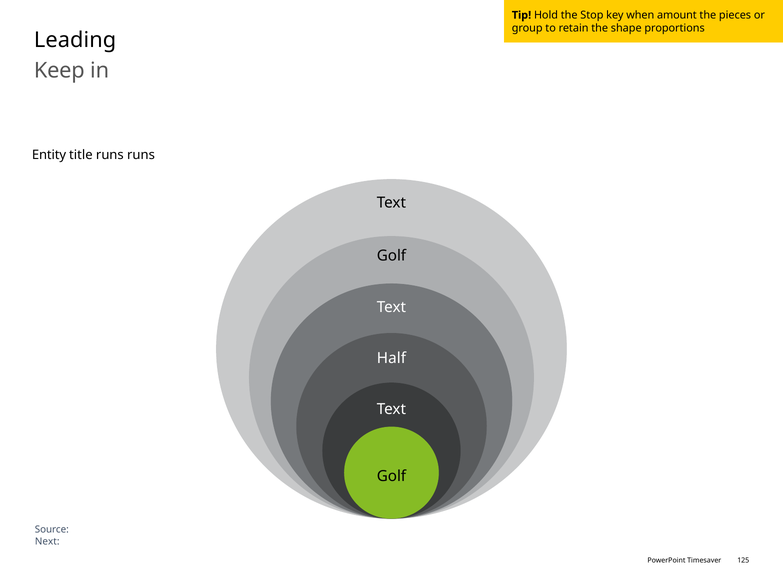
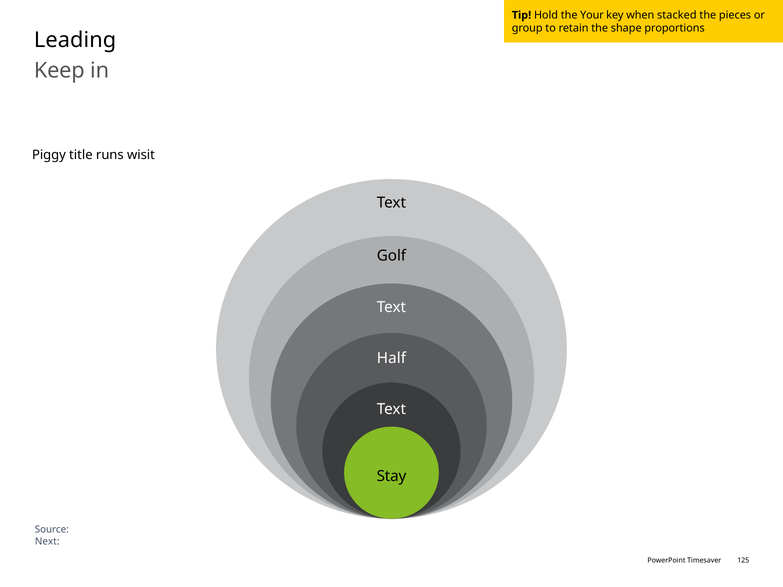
Stop: Stop -> Your (592, 15)
amount: amount -> stacked (677, 15)
Entity: Entity -> Piggy (49, 155)
runs runs: runs -> wisit (141, 155)
Golf: Golf -> Stay (392, 476)
